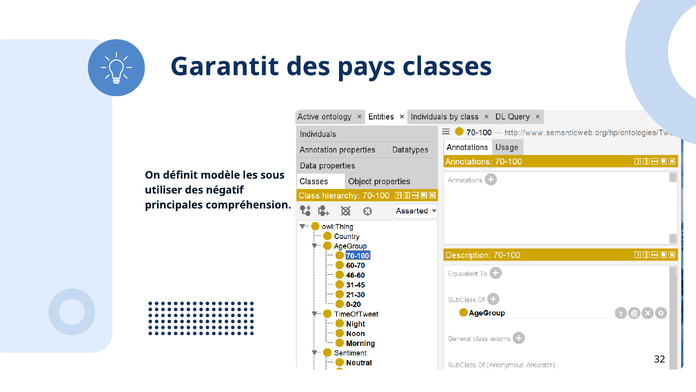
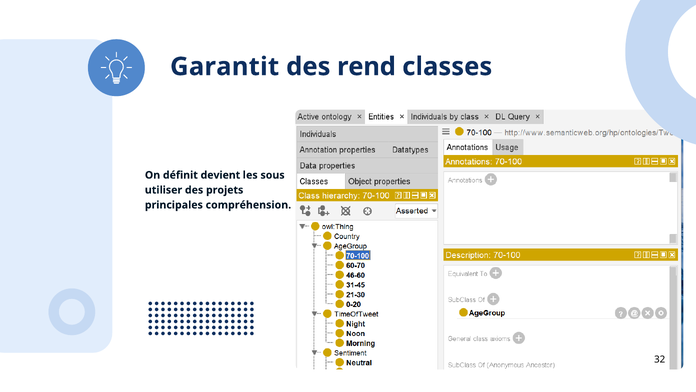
pays: pays -> rend (366, 67)
modèle: modèle -> devient (220, 175)
négatif: négatif -> projets (225, 190)
